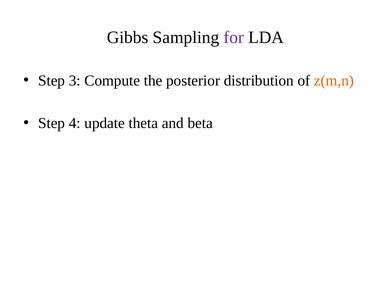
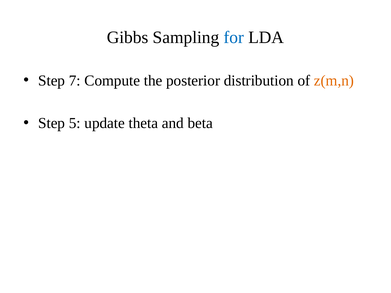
for colour: purple -> blue (234, 37)
3: 3 -> 7 (75, 81)
4: 4 -> 5 (75, 123)
